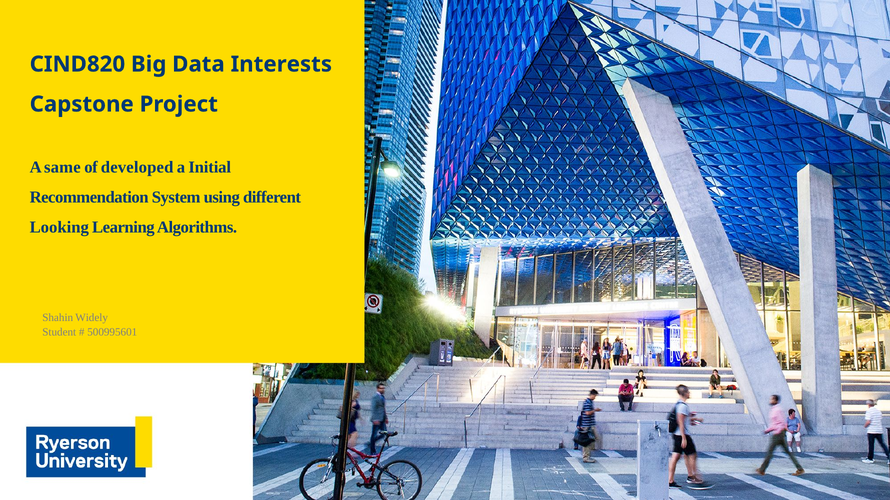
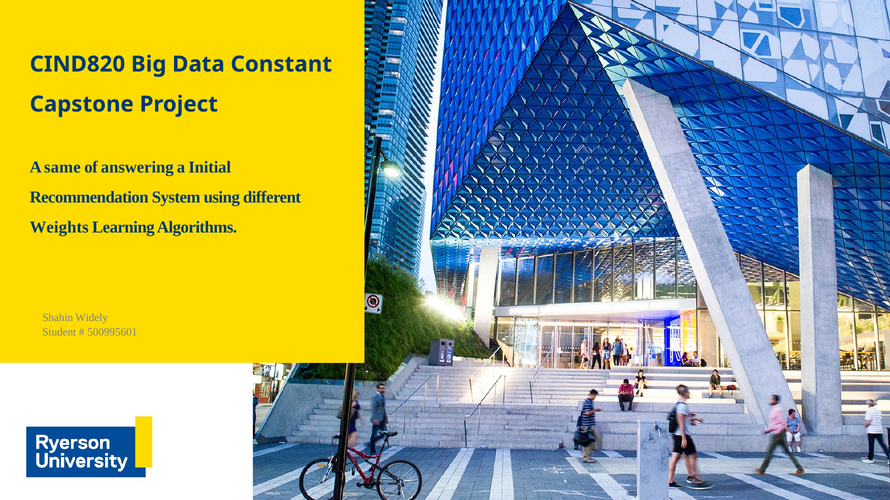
Interests: Interests -> Constant (281, 64)
developed: developed -> answering (137, 167)
Looking: Looking -> Weights (59, 227)
